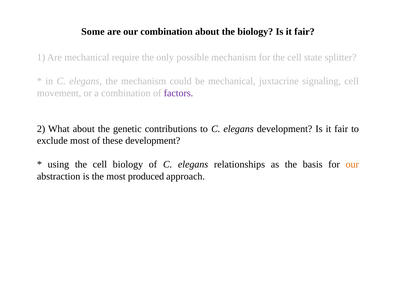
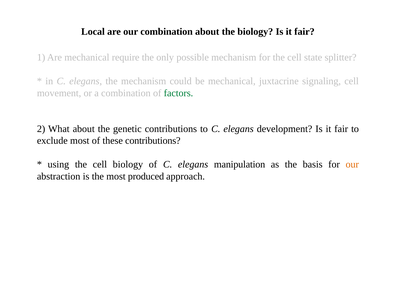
Some: Some -> Local (93, 32)
factors colour: purple -> green (178, 93)
these development: development -> contributions (153, 141)
relationships: relationships -> manipulation (240, 164)
